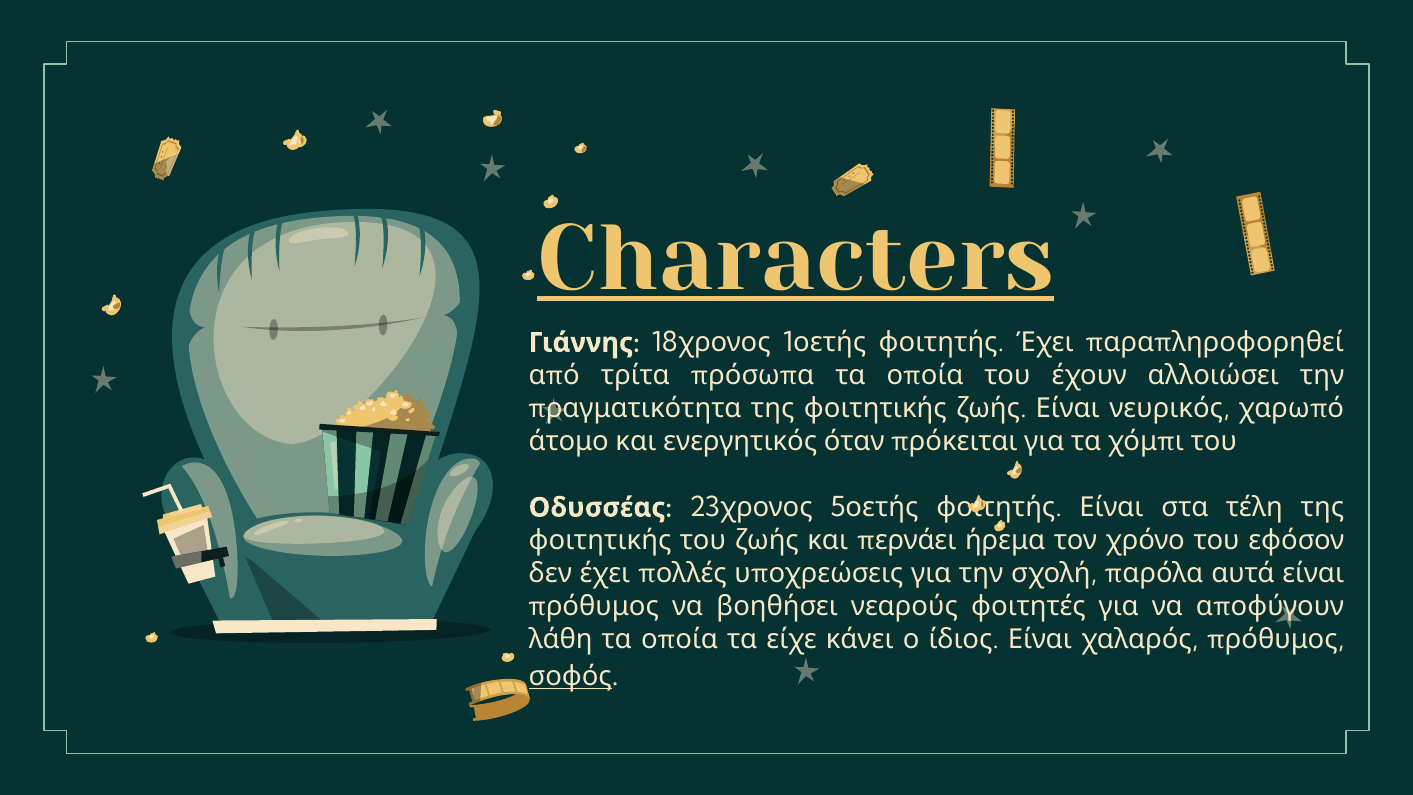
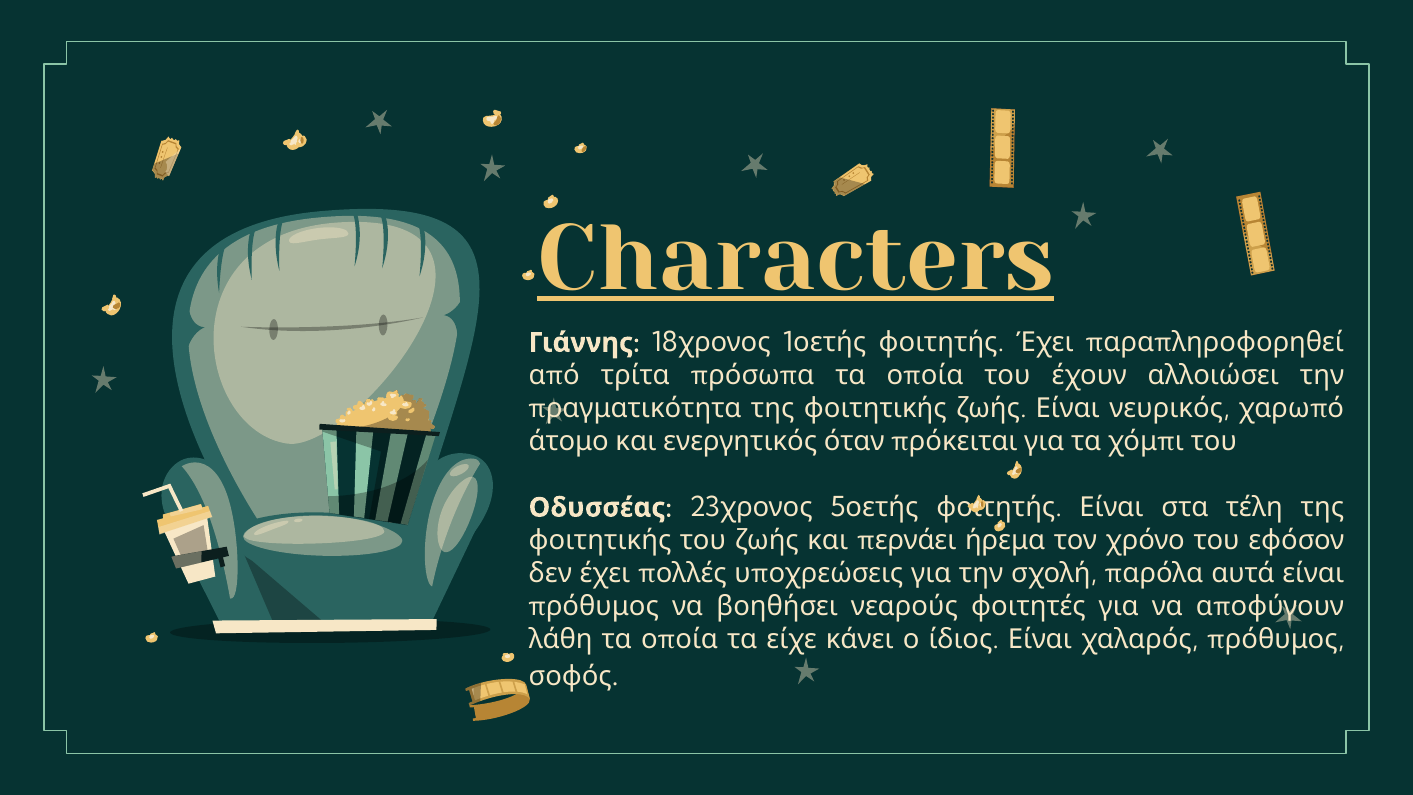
σοφός underline: present -> none (570, 676)
